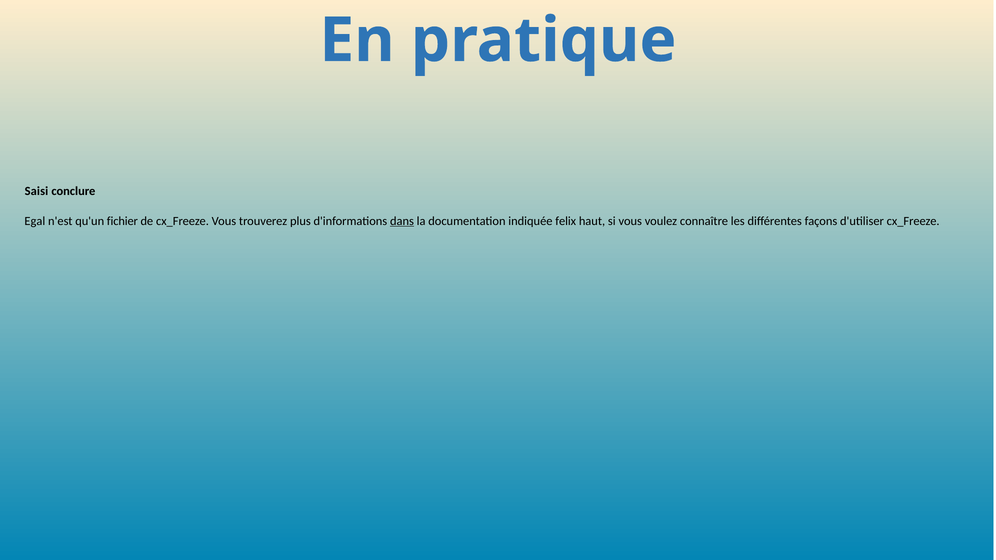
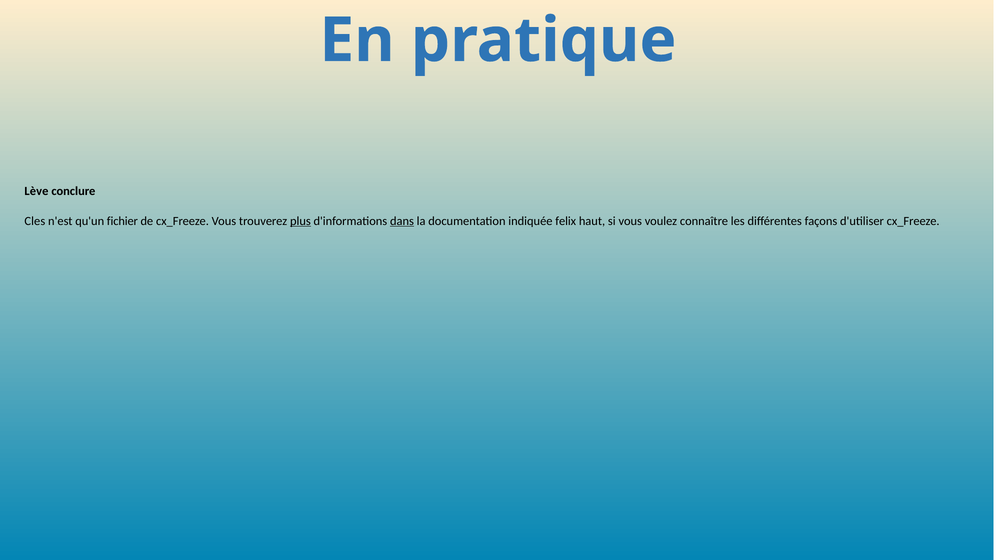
Saisi: Saisi -> Lève (36, 191)
Egal: Egal -> Cles (35, 221)
plus underline: none -> present (300, 221)
